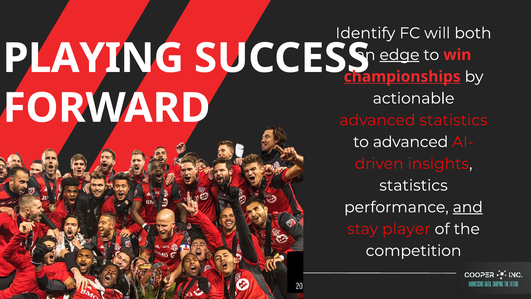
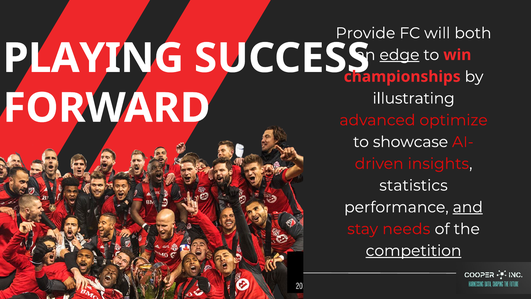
Identify: Identify -> Provide (365, 33)
championships underline: present -> none (402, 77)
actionable: actionable -> illustrating (414, 98)
advanced statistics: statistics -> optimize (454, 120)
to advanced: advanced -> showcase (411, 142)
player: player -> needs (406, 229)
competition underline: none -> present (414, 251)
